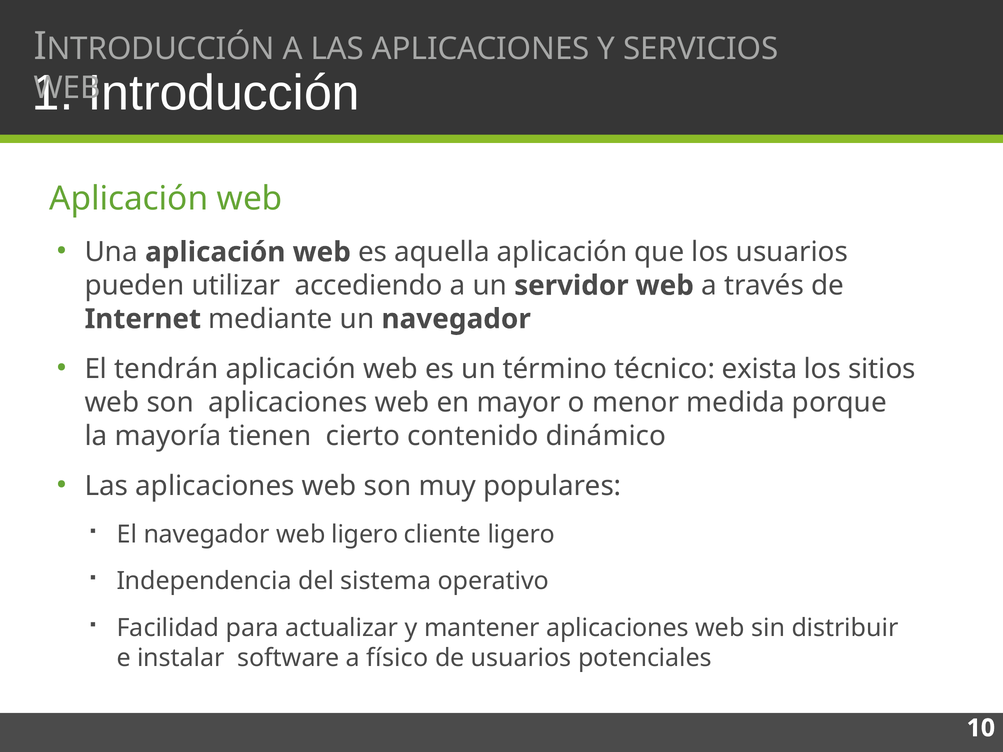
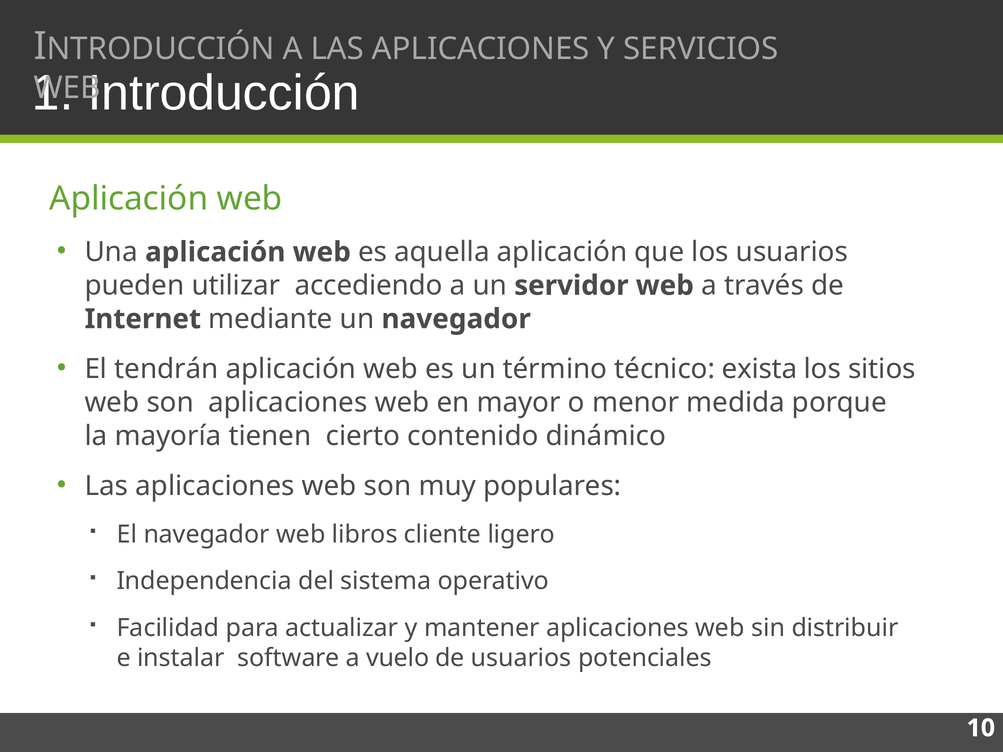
web ligero: ligero -> libros (365, 535)
físico: físico -> vuelo (398, 658)
